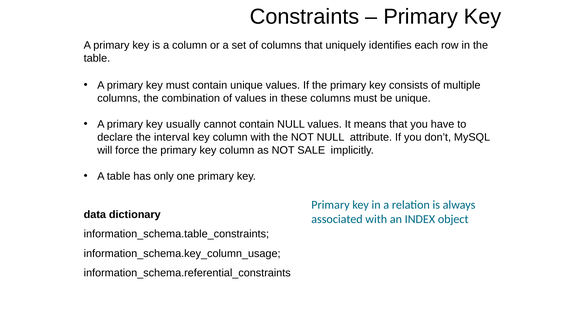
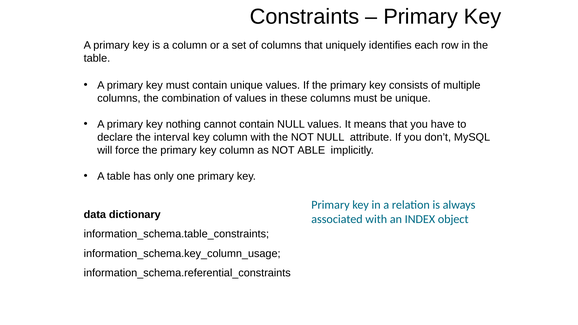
usually: usually -> nothing (183, 124)
SALE: SALE -> ABLE (311, 150)
